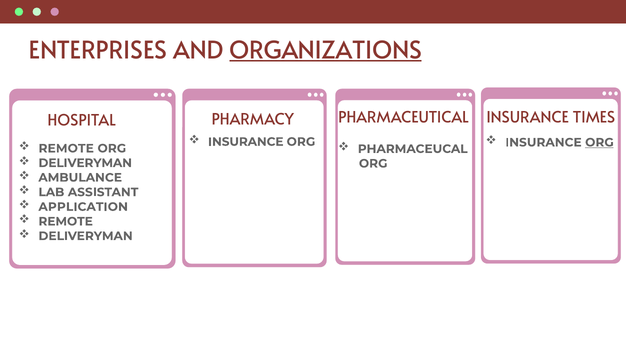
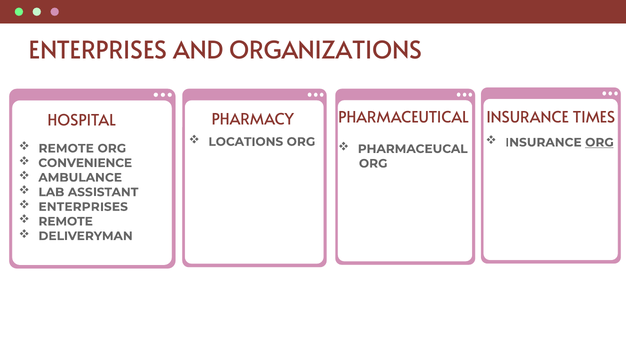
ORGANIZATIONS underline: present -> none (326, 51)
INSURANCE: INSURANCE -> LOCATIONS (246, 142)
DELIVERYMAN: DELIVERYMAN -> CONVENIENCE (85, 163)
APPLICATION: APPLICATION -> ENTERPRISES (83, 207)
